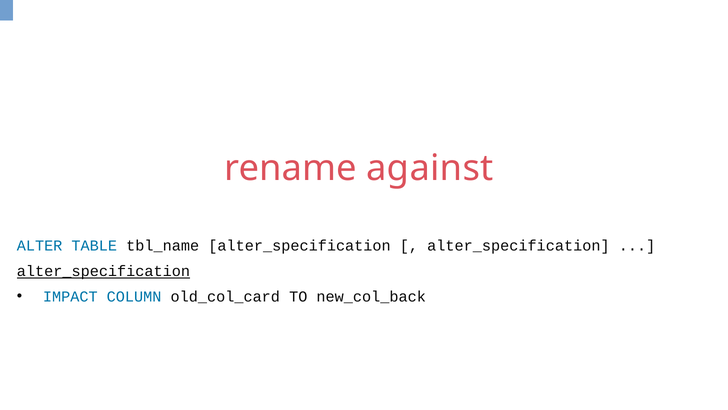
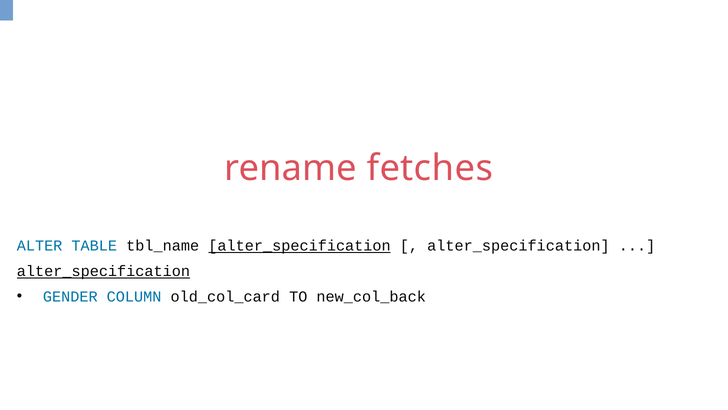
against: against -> fetches (430, 168)
alter_specification underline: none -> present (300, 245)
IMPACT: IMPACT -> GENDER (70, 296)
